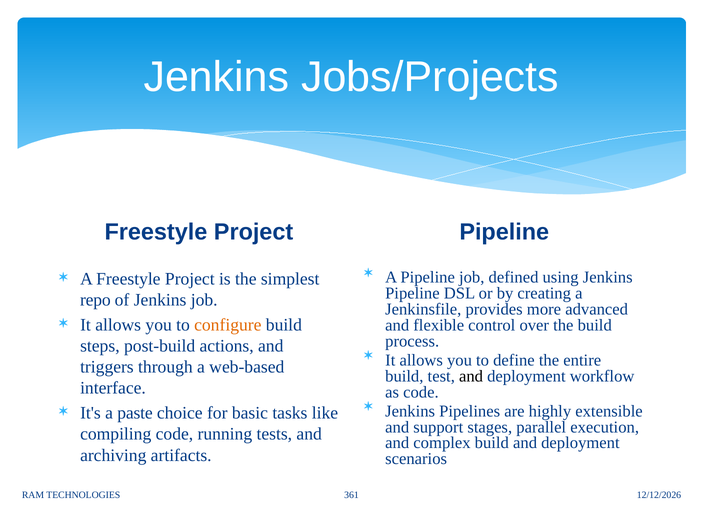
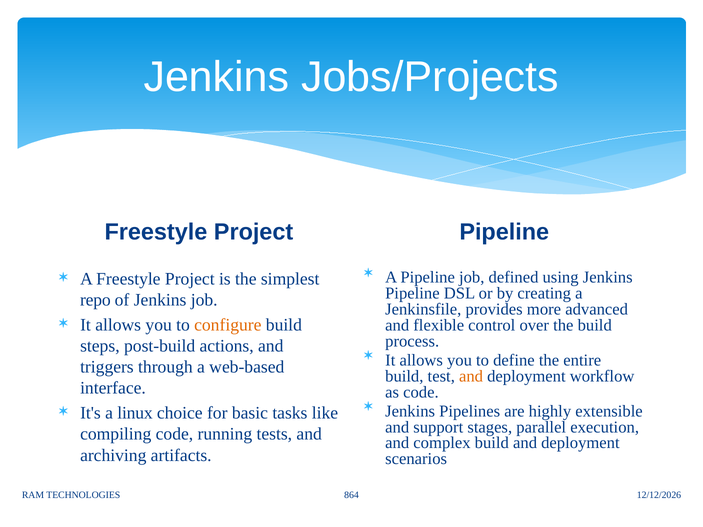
and colour: black -> orange (471, 376)
paste: paste -> linux (135, 413)
361: 361 -> 864 (352, 495)
